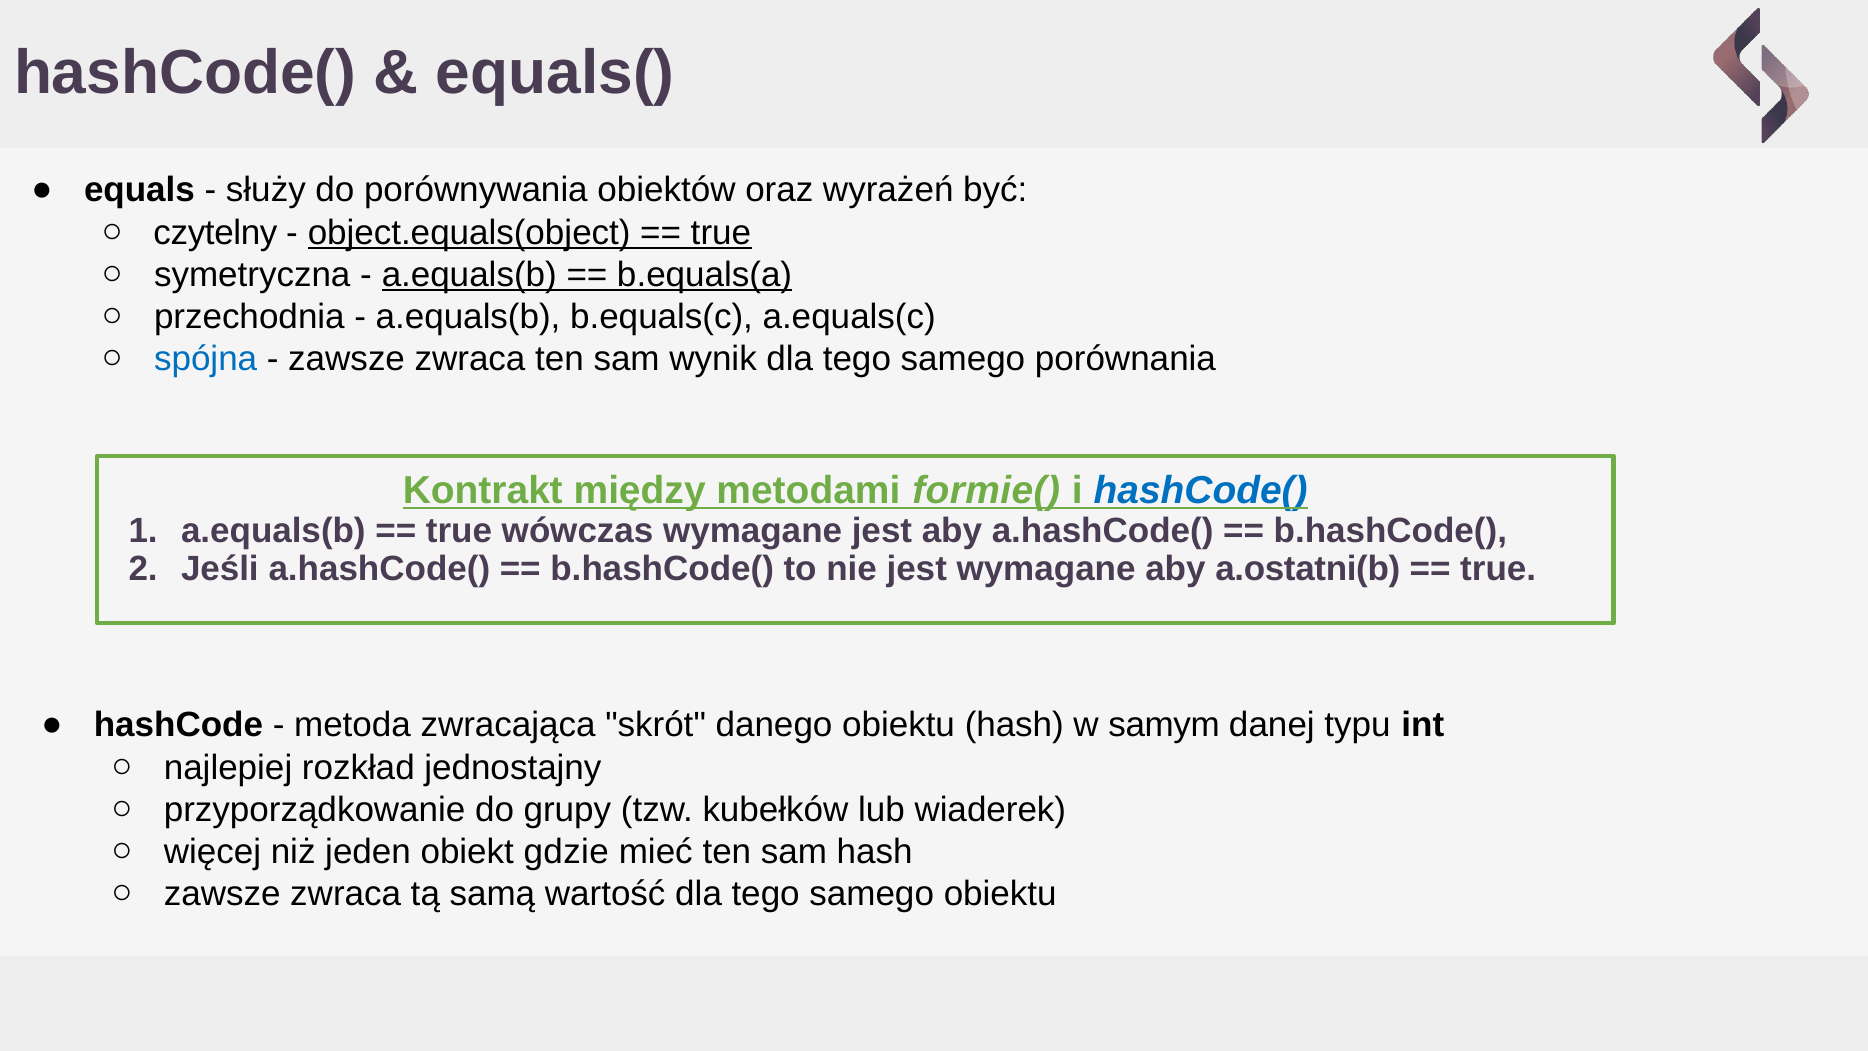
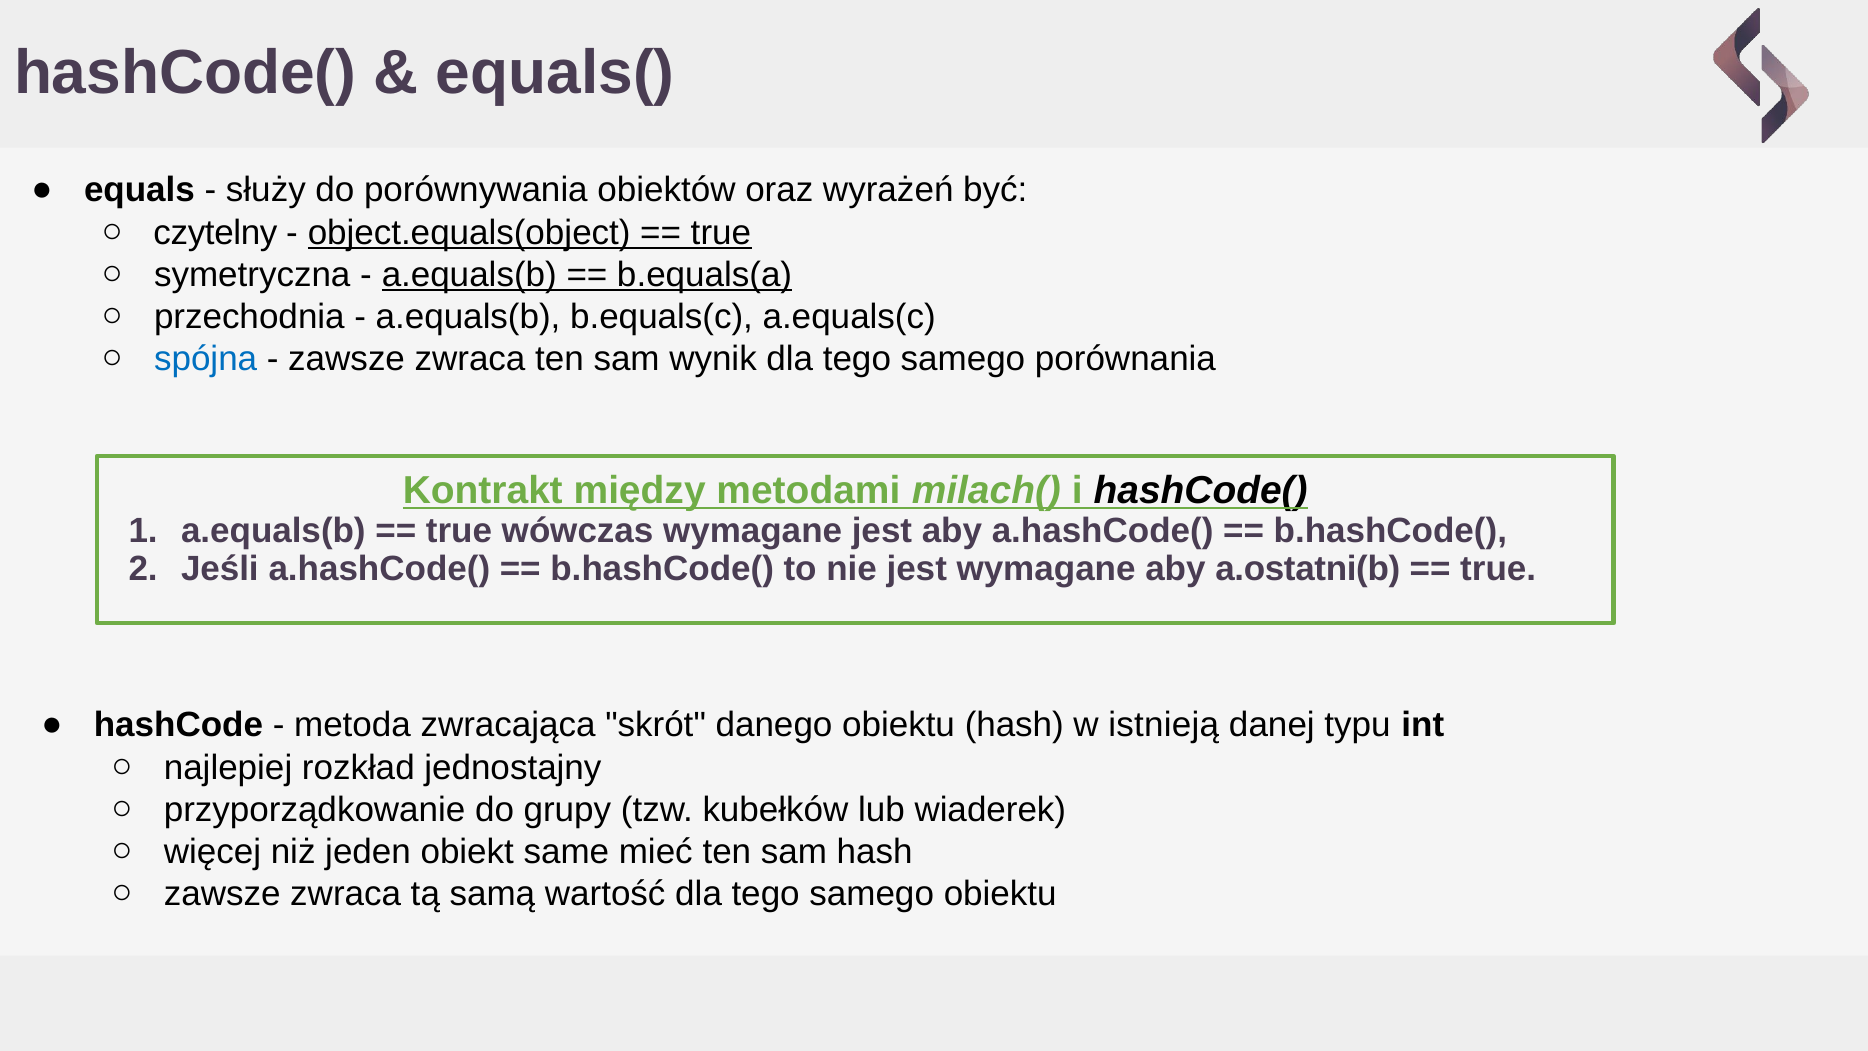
formie(: formie( -> milach( (986, 491)
hashCode( colour: blue -> black (1201, 491)
samym: samym -> istnieją (1164, 725)
gdzie: gdzie -> same (566, 852)
